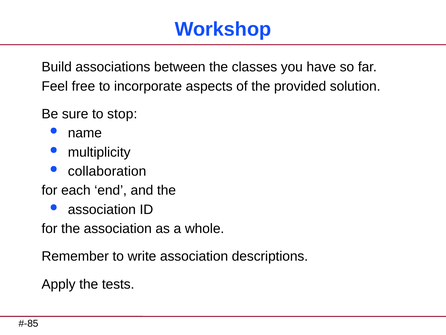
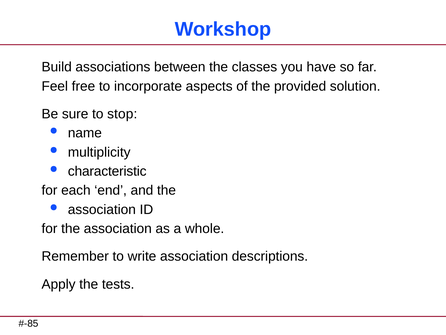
collaboration: collaboration -> characteristic (107, 171)
